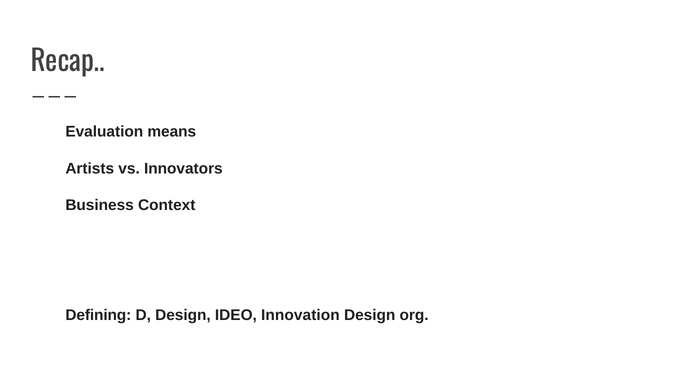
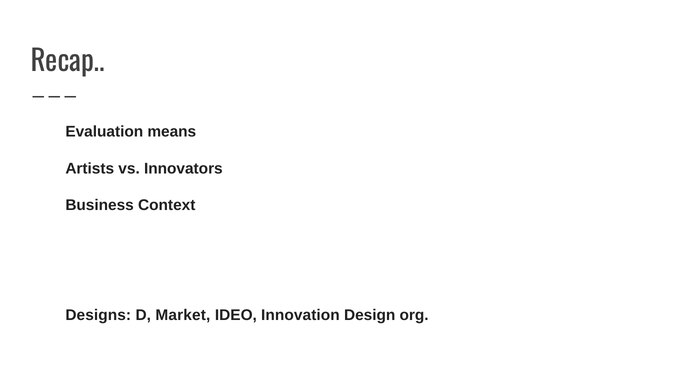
Defining: Defining -> Designs (98, 315)
D Design: Design -> Market (183, 315)
